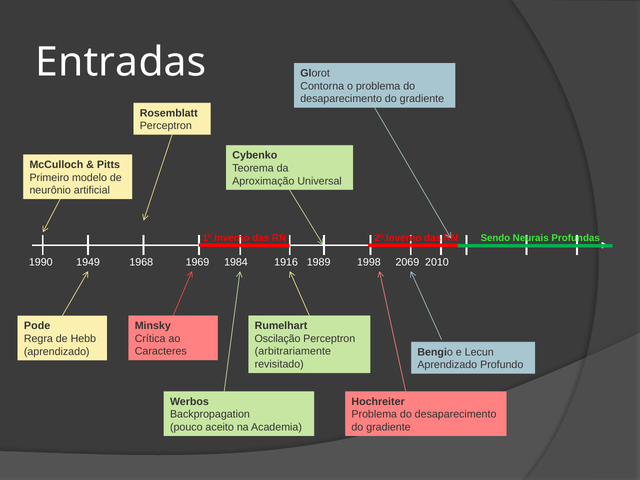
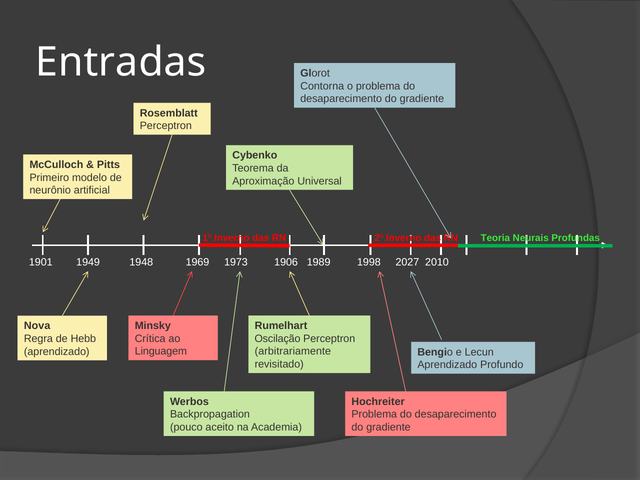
Sendo: Sendo -> Teoria (495, 238)
1990: 1990 -> 1901 (41, 262)
1968: 1968 -> 1948 (141, 262)
1984: 1984 -> 1973 (236, 262)
1916: 1916 -> 1906 (286, 262)
2069: 2069 -> 2027 (407, 262)
Pode: Pode -> Nova (37, 326)
Caracteres: Caracteres -> Linguagem (161, 351)
